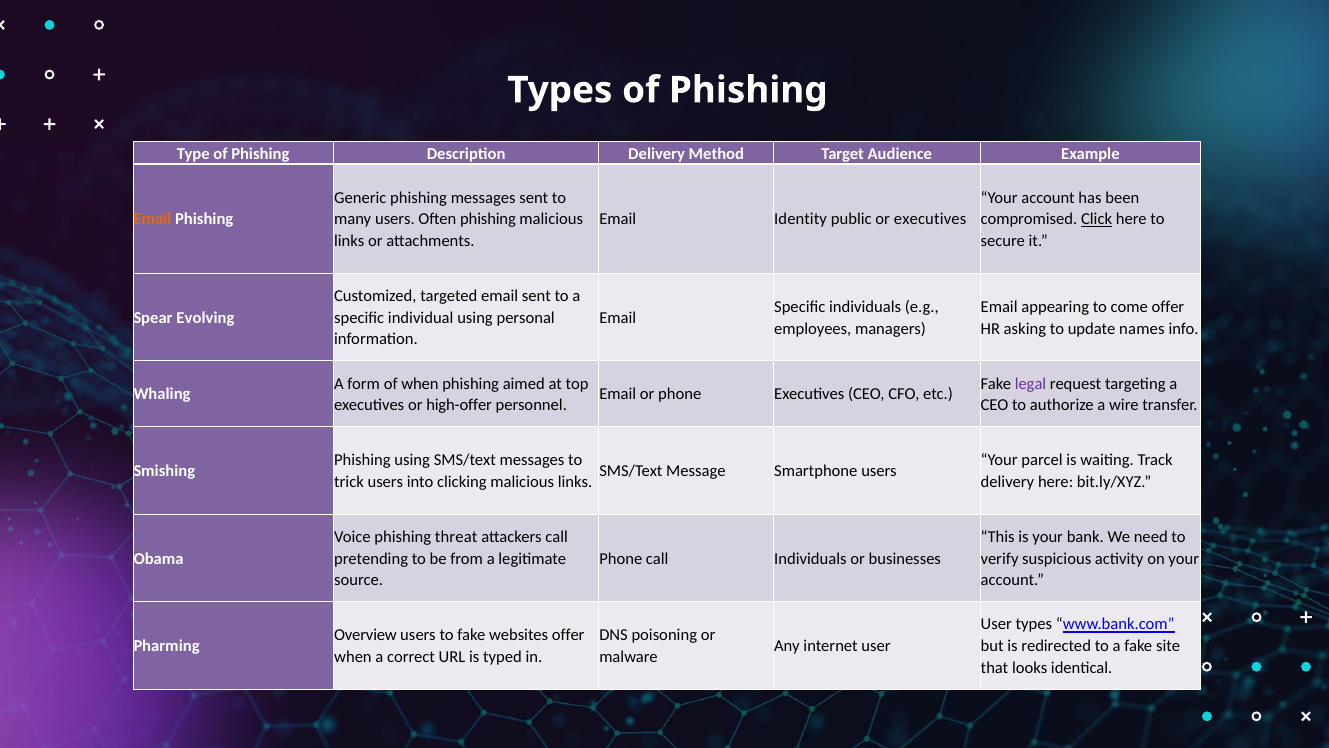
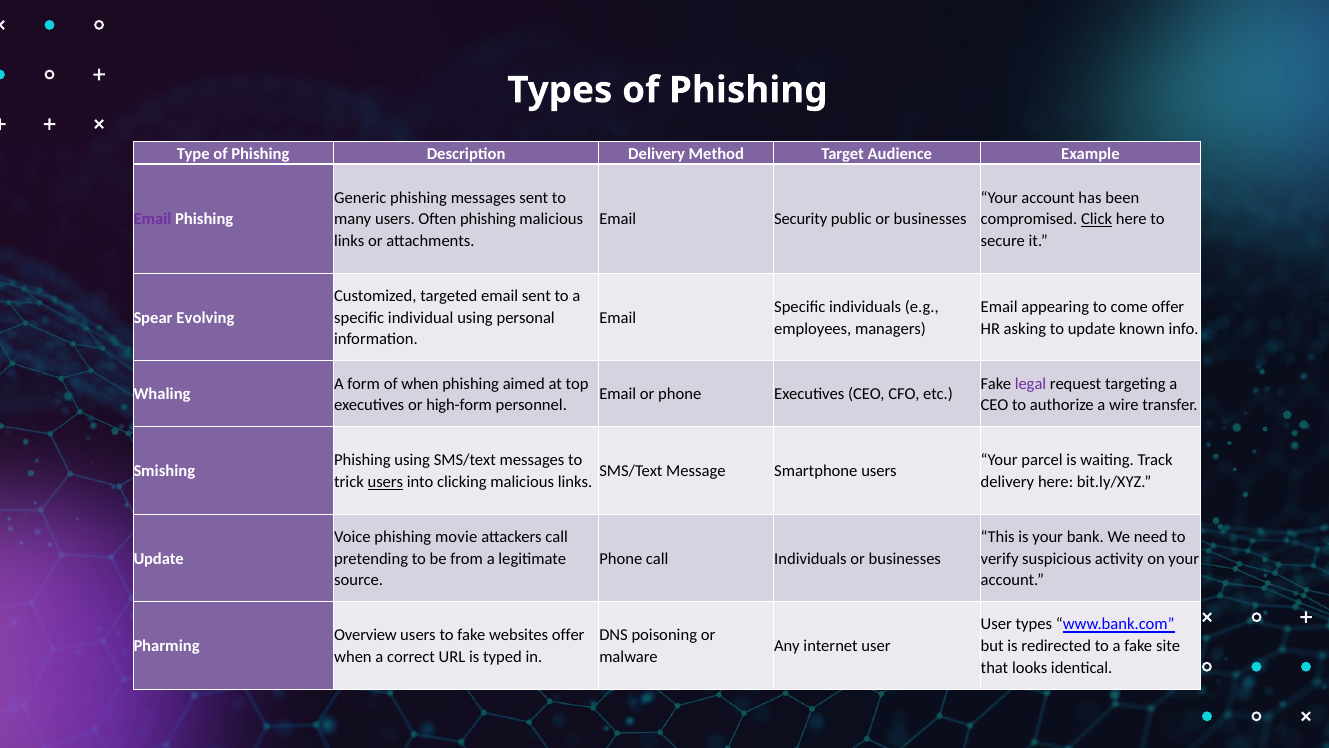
Email colour: orange -> purple (152, 219)
Identity: Identity -> Security (801, 219)
public or executives: executives -> businesses (930, 219)
names: names -> known (1142, 328)
high-offer: high-offer -> high-form (459, 405)
users underline: none -> present (385, 482)
threat: threat -> movie (456, 537)
Obama: Obama -> Update (159, 558)
